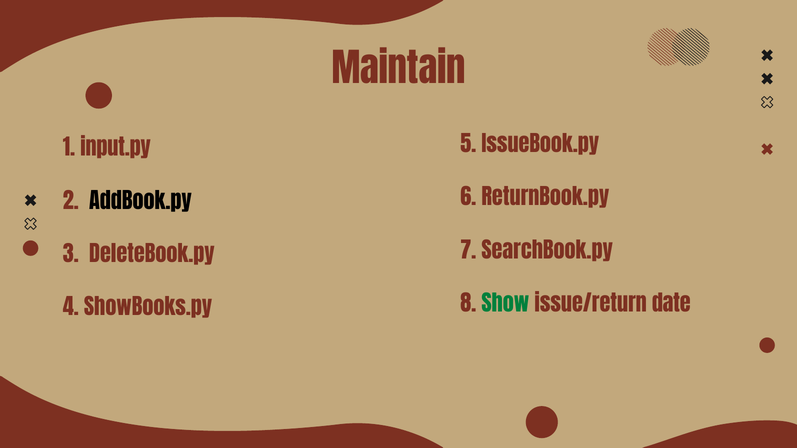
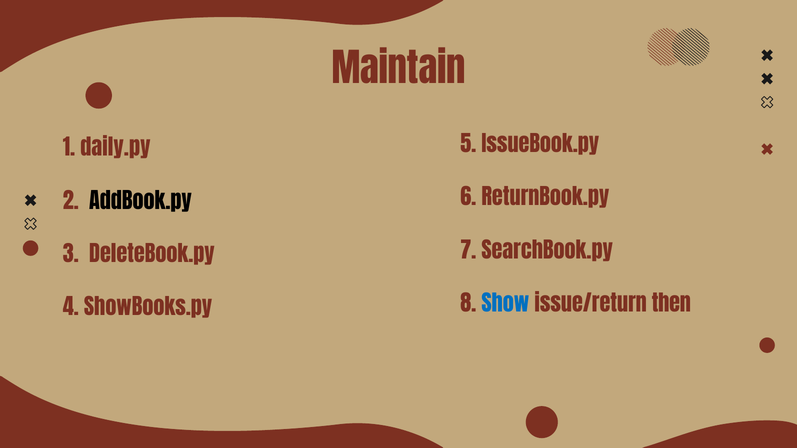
input.py: input.py -> daily.py (115, 149)
Show colour: green -> blue (505, 305)
date: date -> then (671, 305)
